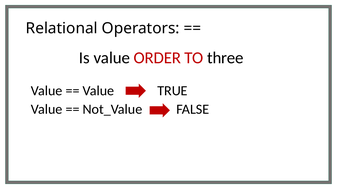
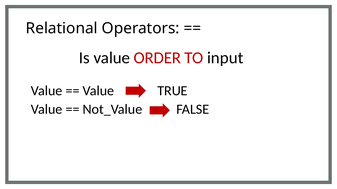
three: three -> input (225, 58)
